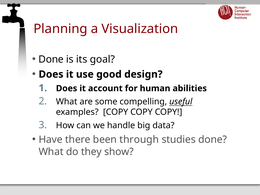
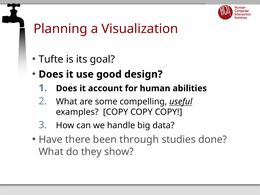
Done: Done -> Tufte (51, 59)
